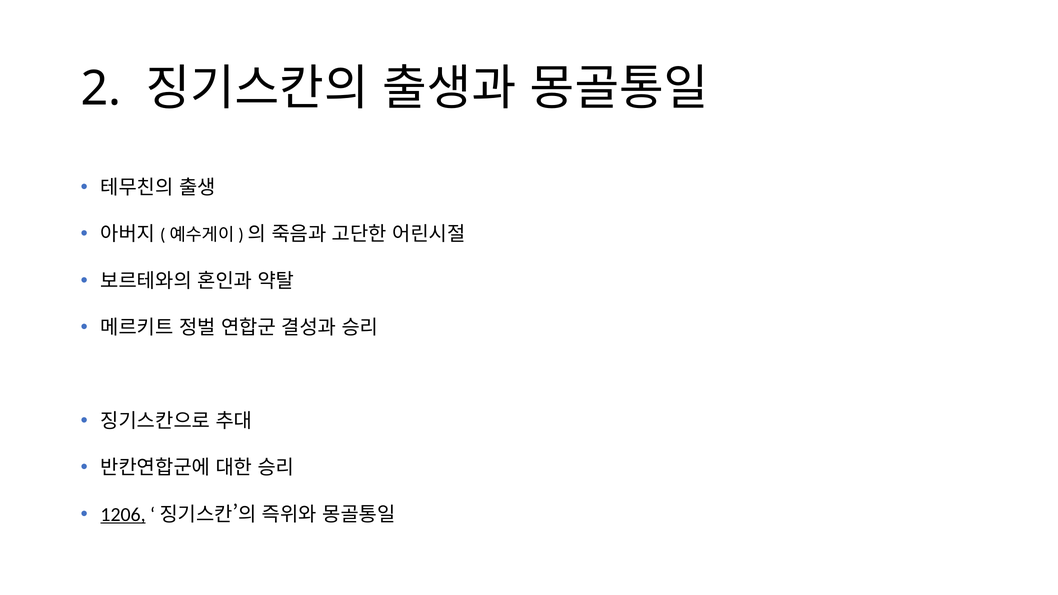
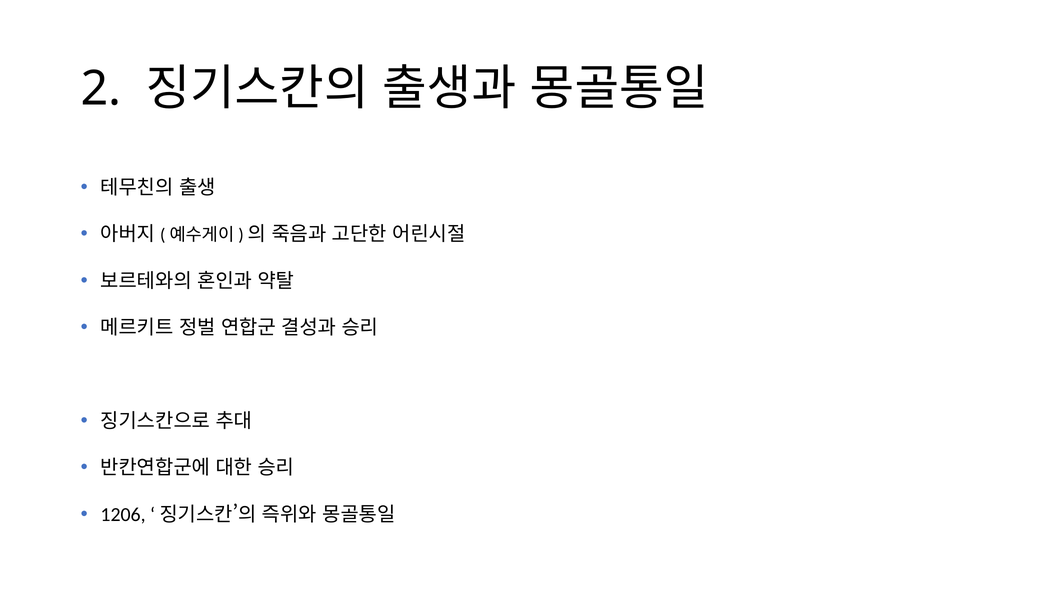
1206 underline: present -> none (123, 515)
